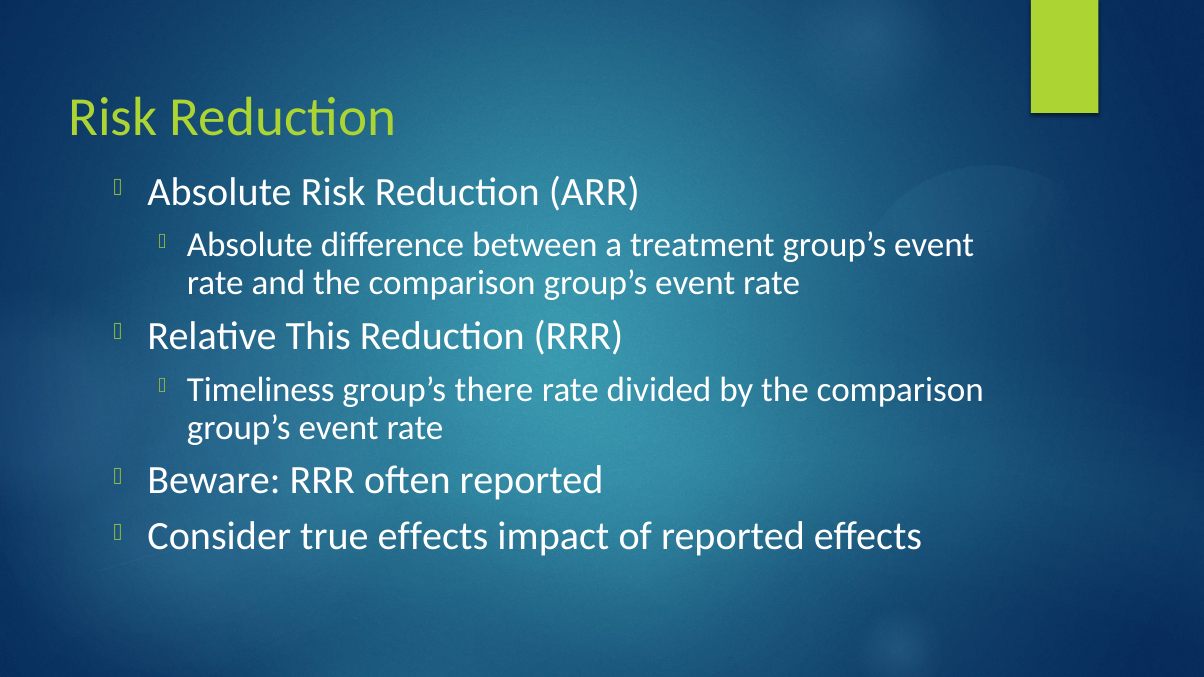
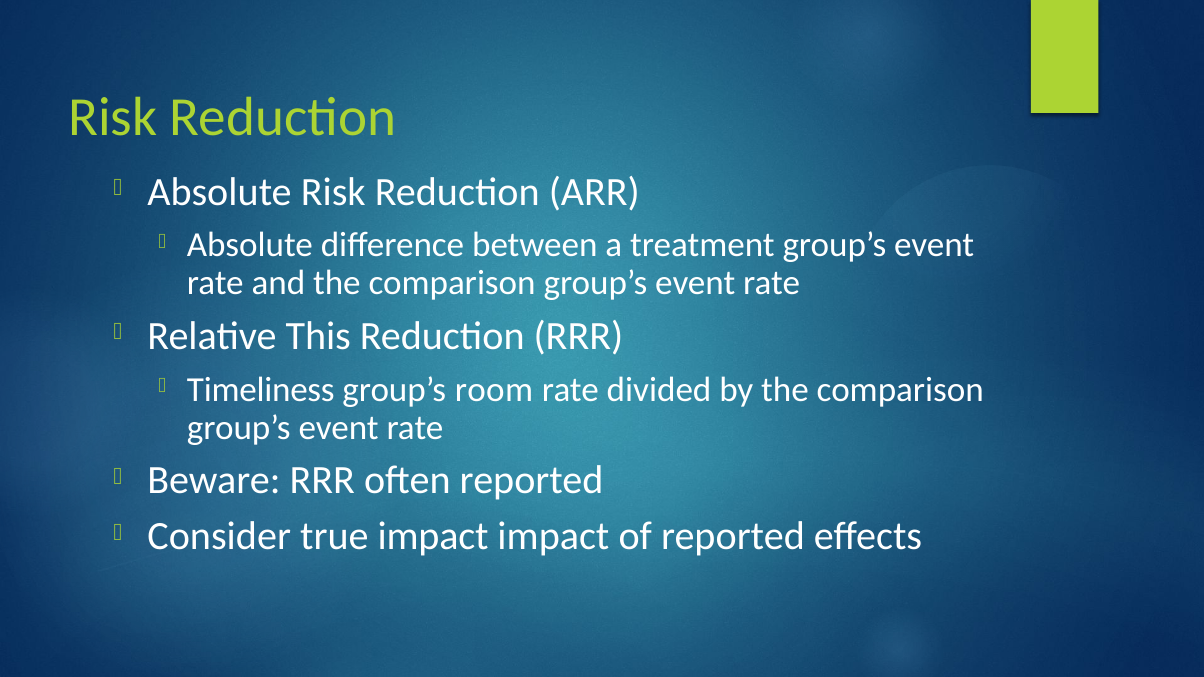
there: there -> room (494, 390)
true effects: effects -> impact (433, 537)
